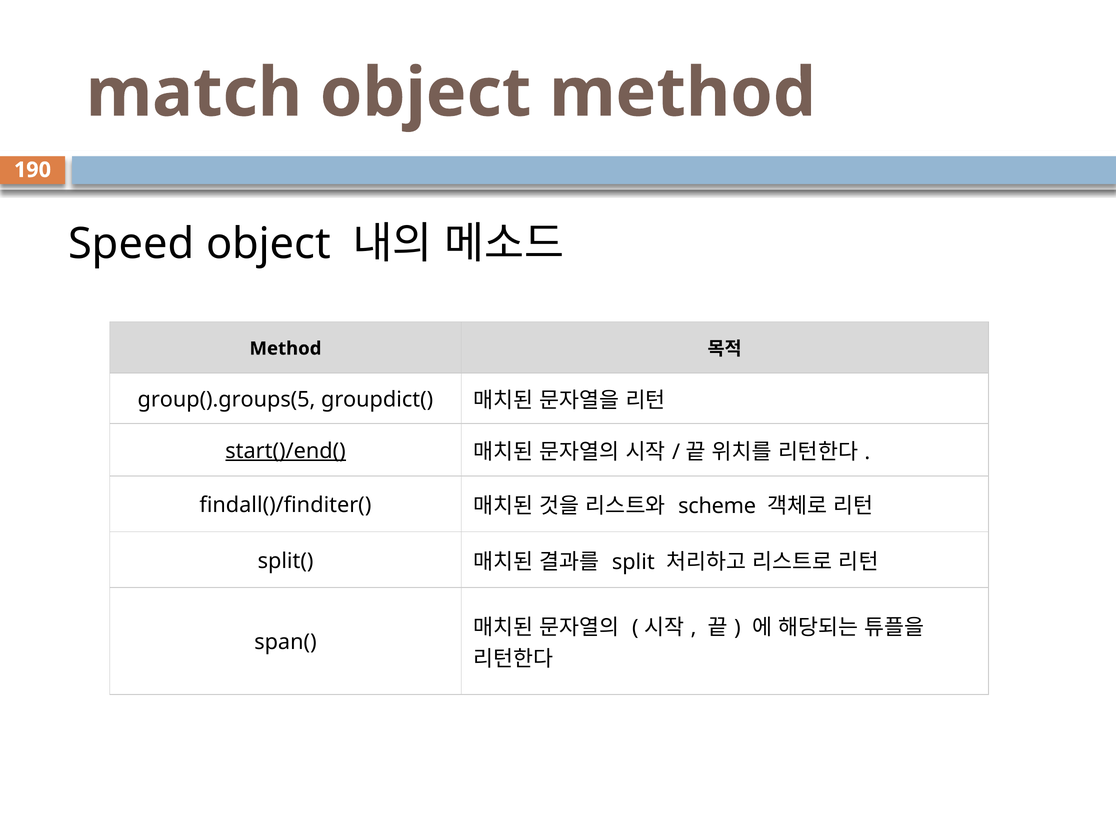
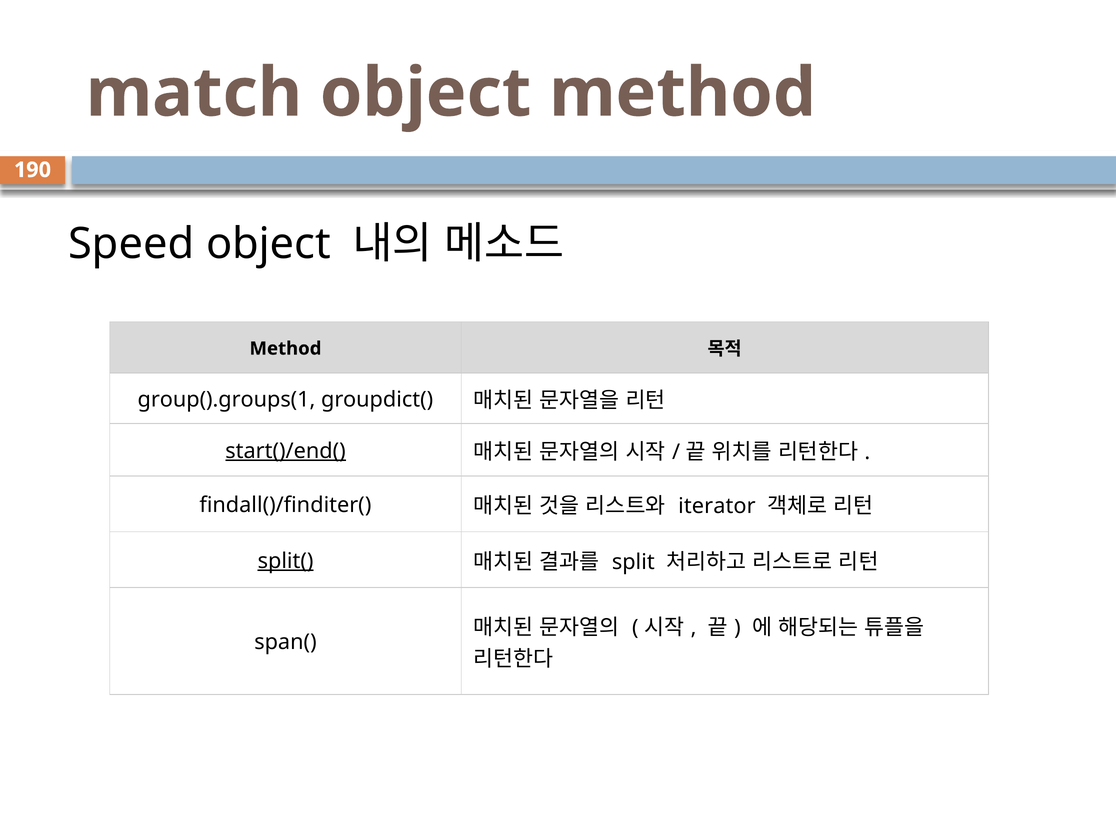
group().groups(5: group().groups(5 -> group().groups(1 (227, 400)
scheme: scheme -> iterator (717, 506)
split( underline: none -> present (286, 561)
